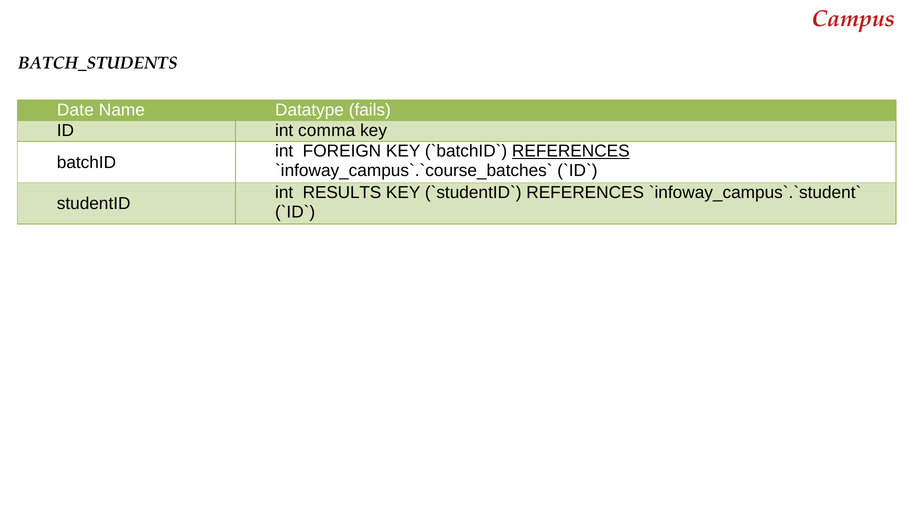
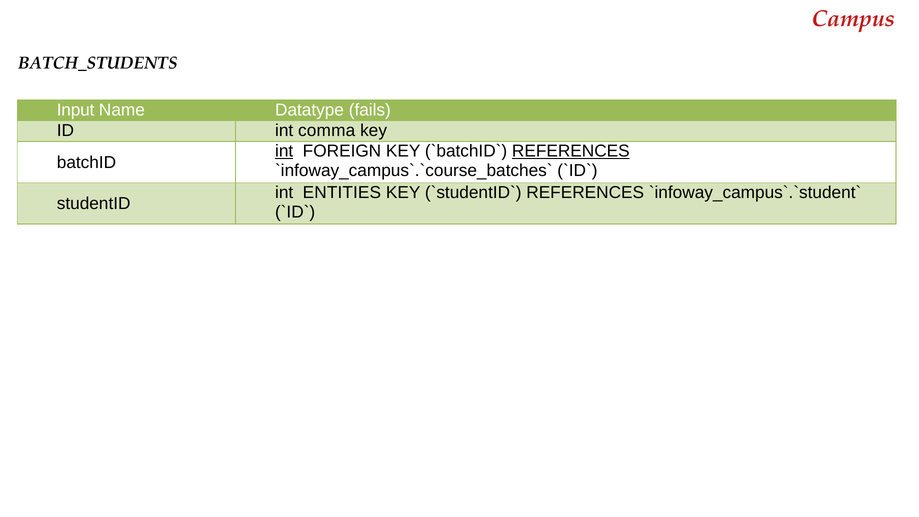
Date: Date -> Input (76, 110)
int underline: none -> present (284, 151)
RESULTS: RESULTS -> ENTITIES (342, 193)
